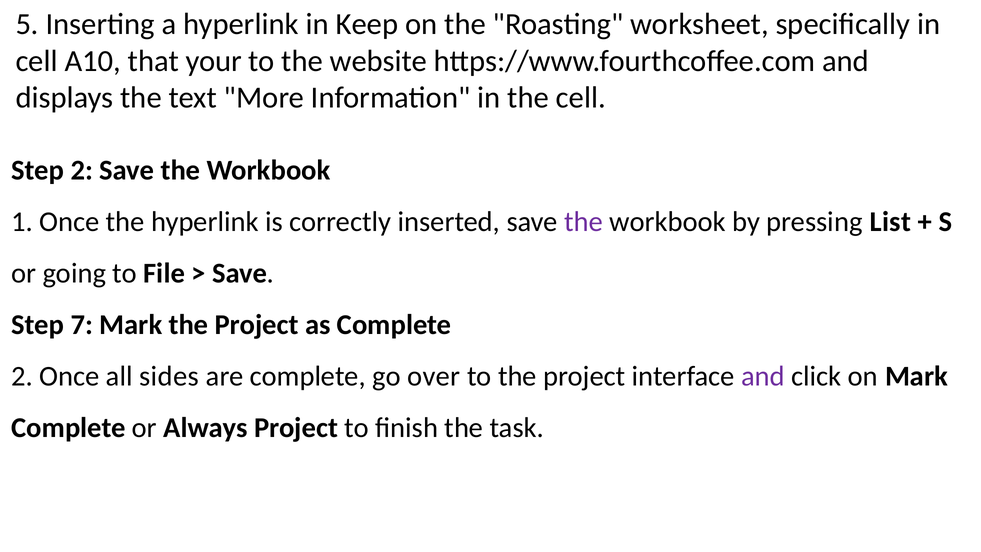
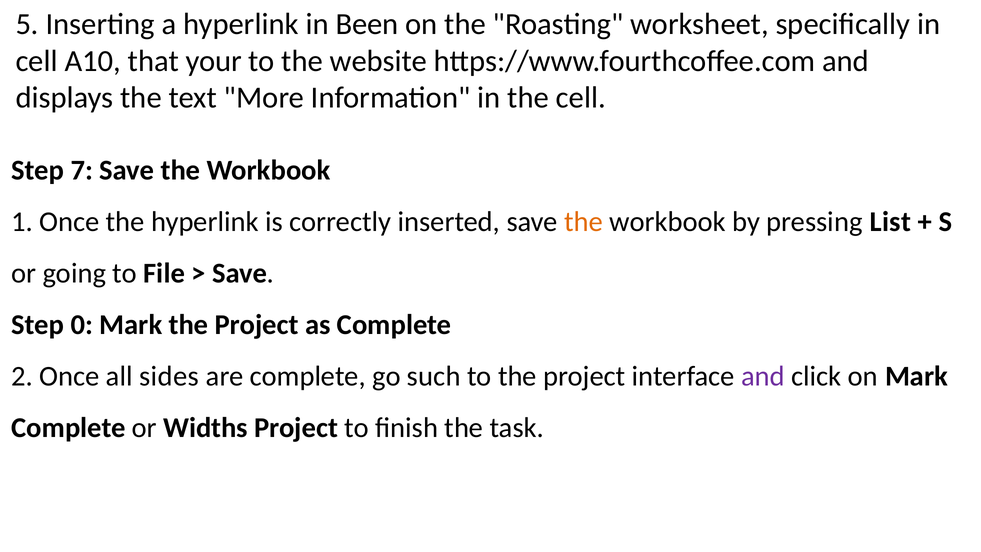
Keep: Keep -> Been (367, 24)
Step 2: 2 -> 7 (82, 170)
the colour: purple -> orange (584, 222)
7: 7 -> 0 (82, 325)
over: over -> such (434, 376)
Always: Always -> Widths (206, 428)
